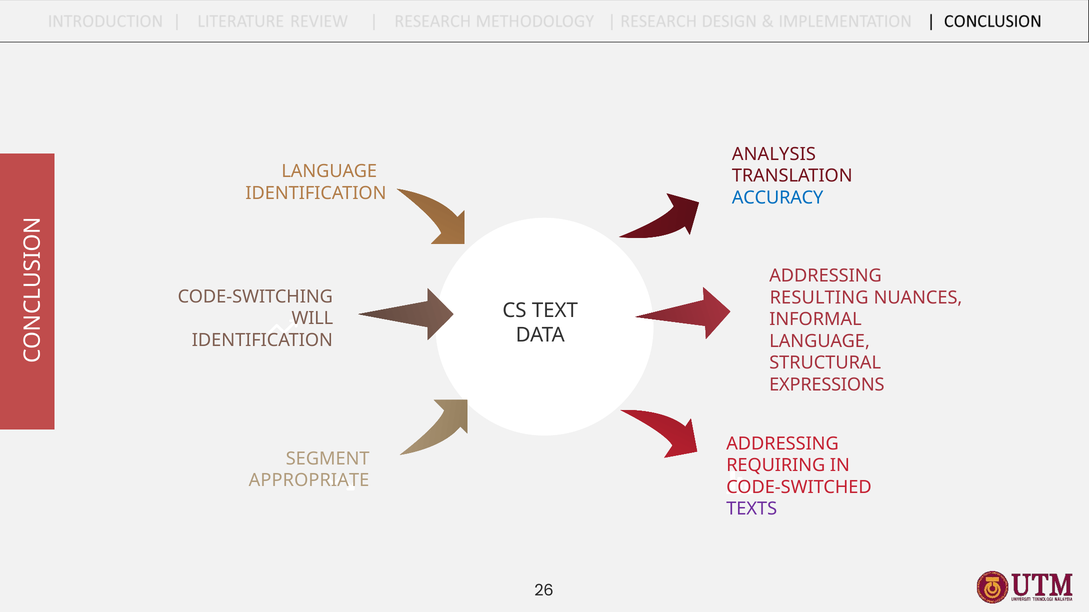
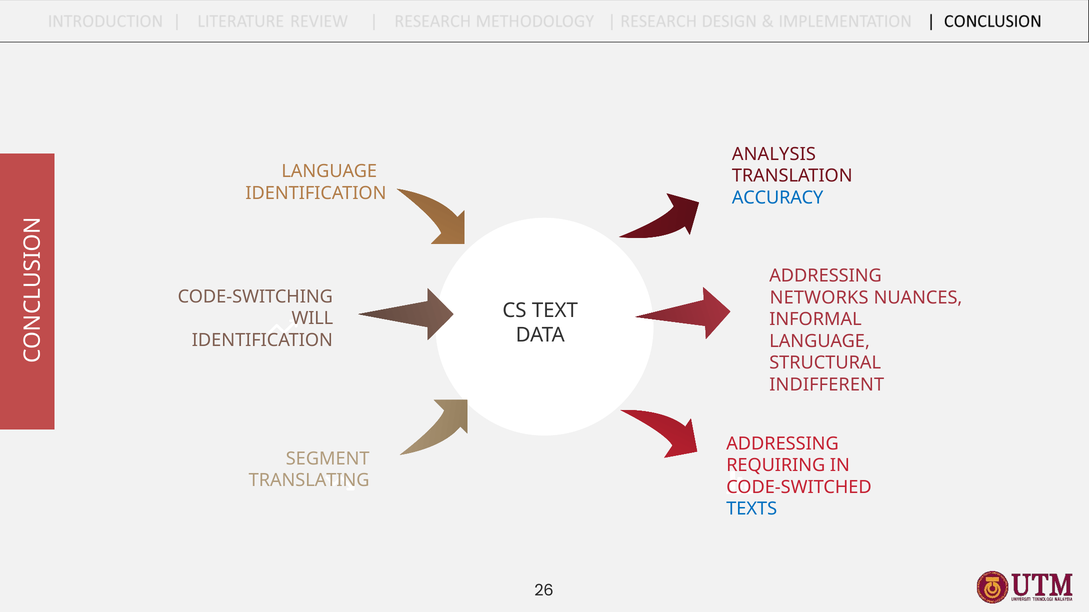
RESULTING: RESULTING -> NETWORKS (819, 298)
EXPRESSIONS: EXPRESSIONS -> INDIFFERENT (827, 385)
APPROPRIATE: APPROPRIATE -> TRANSLATING (309, 481)
TEXTS colour: purple -> blue (752, 509)
